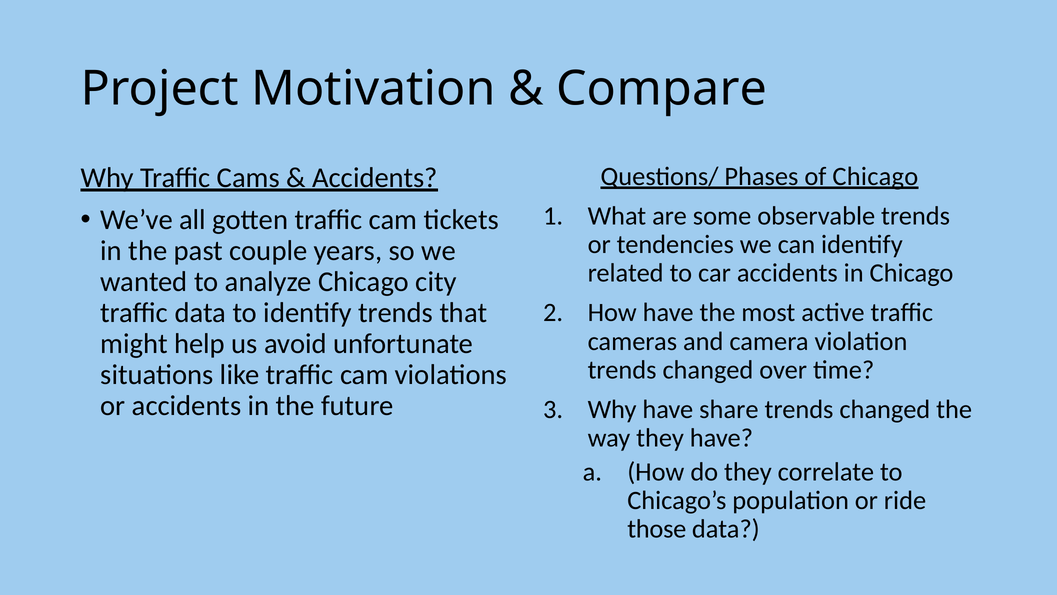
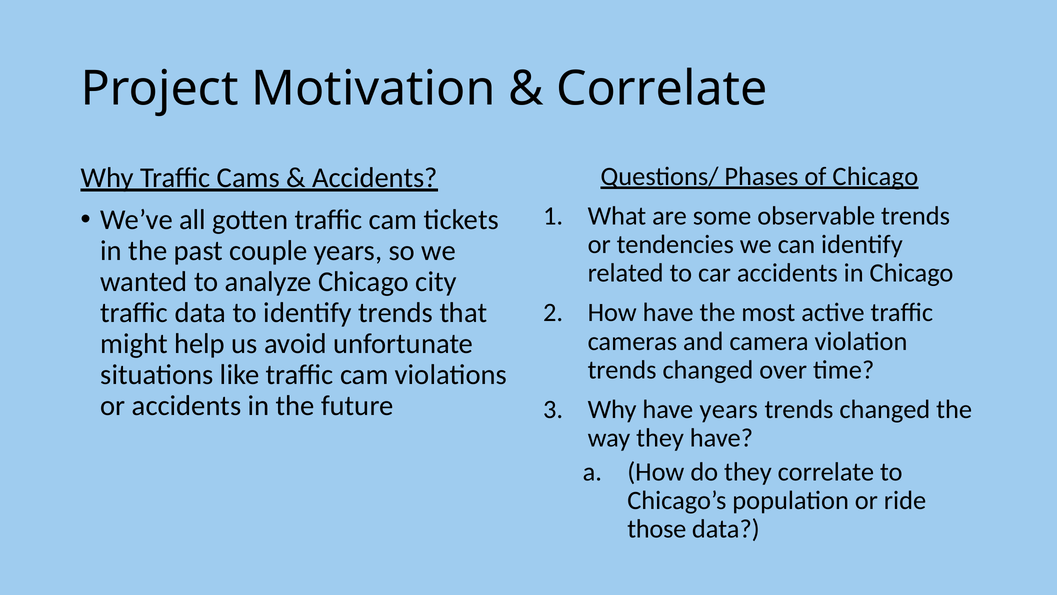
Compare: Compare -> Correlate (662, 89)
have share: share -> years (729, 409)
